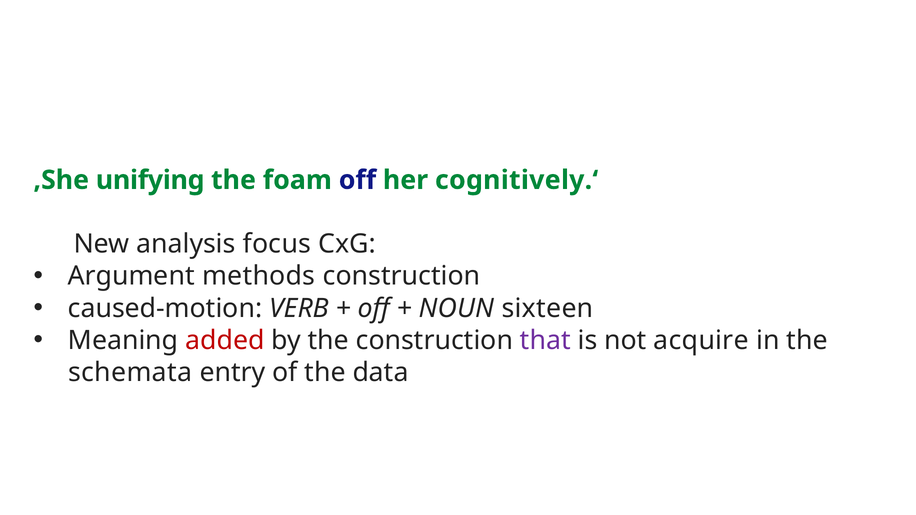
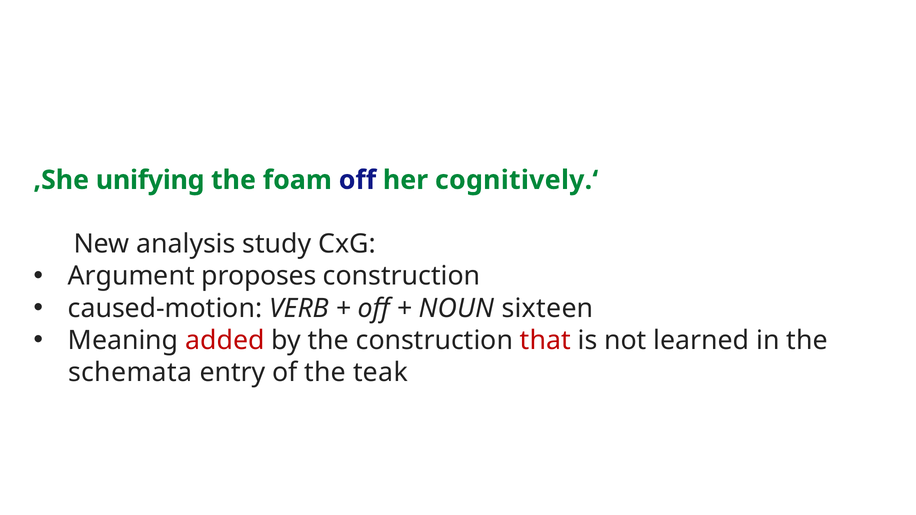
focus: focus -> study (277, 244)
methods: methods -> proposes (259, 276)
that colour: purple -> red (545, 340)
acquire: acquire -> learned (701, 340)
data: data -> teak (380, 372)
